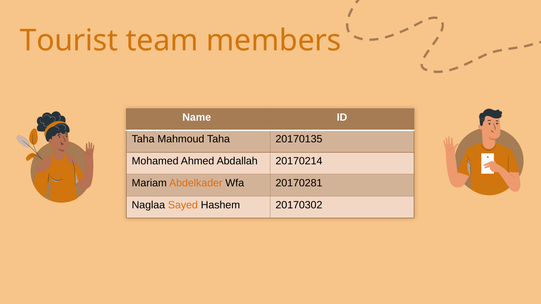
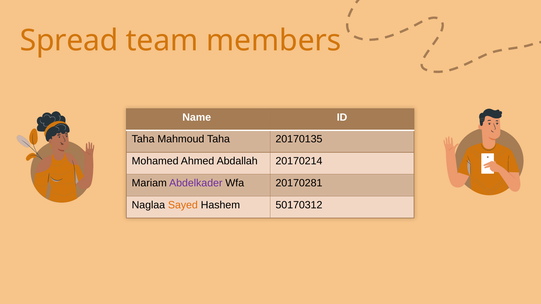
Tourist: Tourist -> Spread (69, 40)
Abdelkader colour: orange -> purple (196, 183)
20170302: 20170302 -> 50170312 (299, 205)
